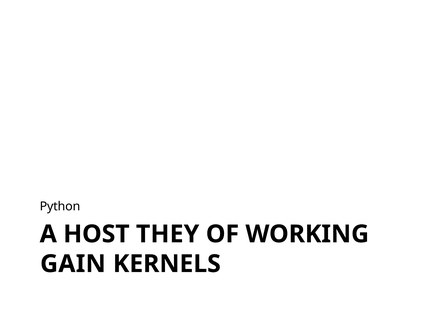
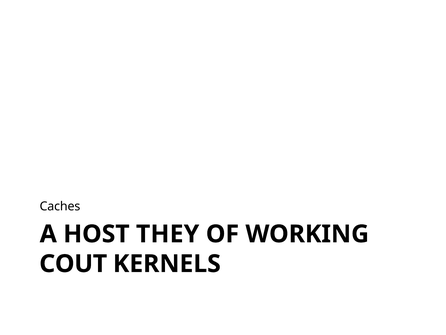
Python: Python -> Caches (60, 206)
GAIN: GAIN -> COUT (73, 263)
